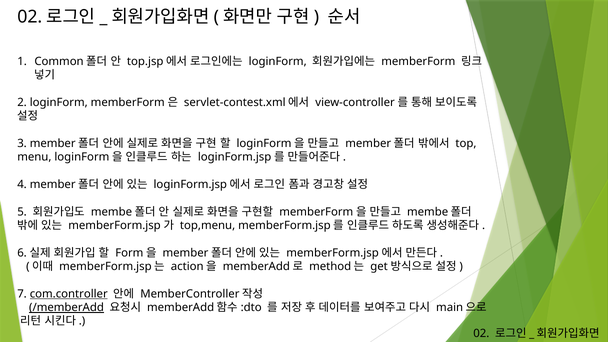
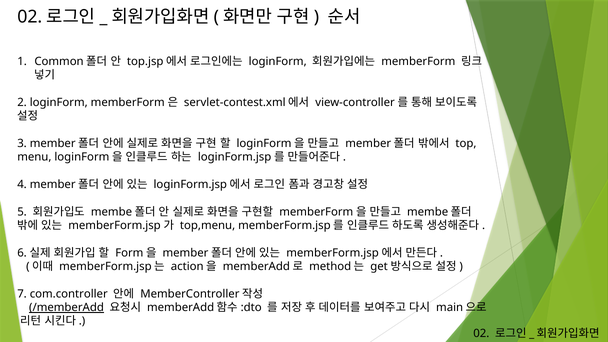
com.controller underline: present -> none (69, 294)
